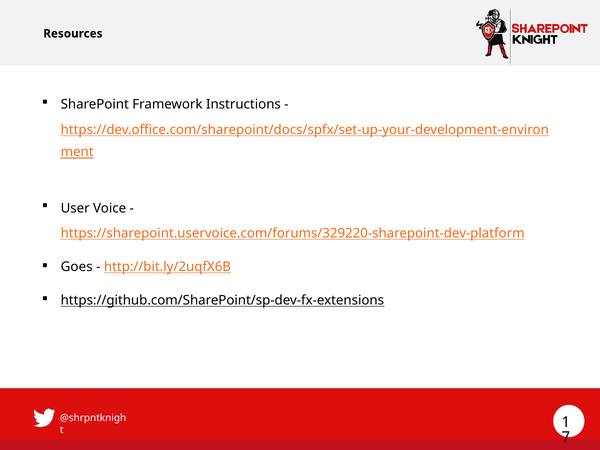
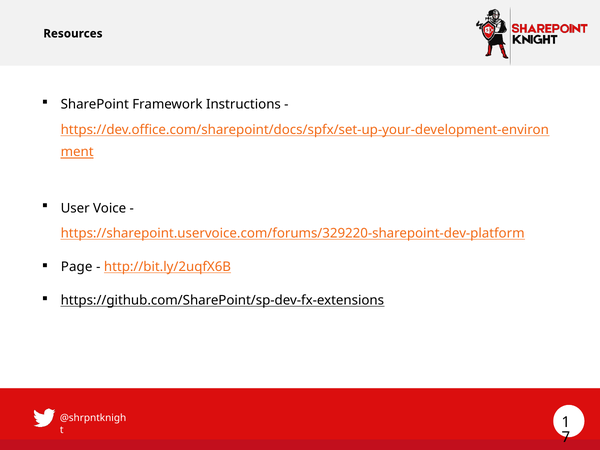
Goes: Goes -> Page (77, 267)
